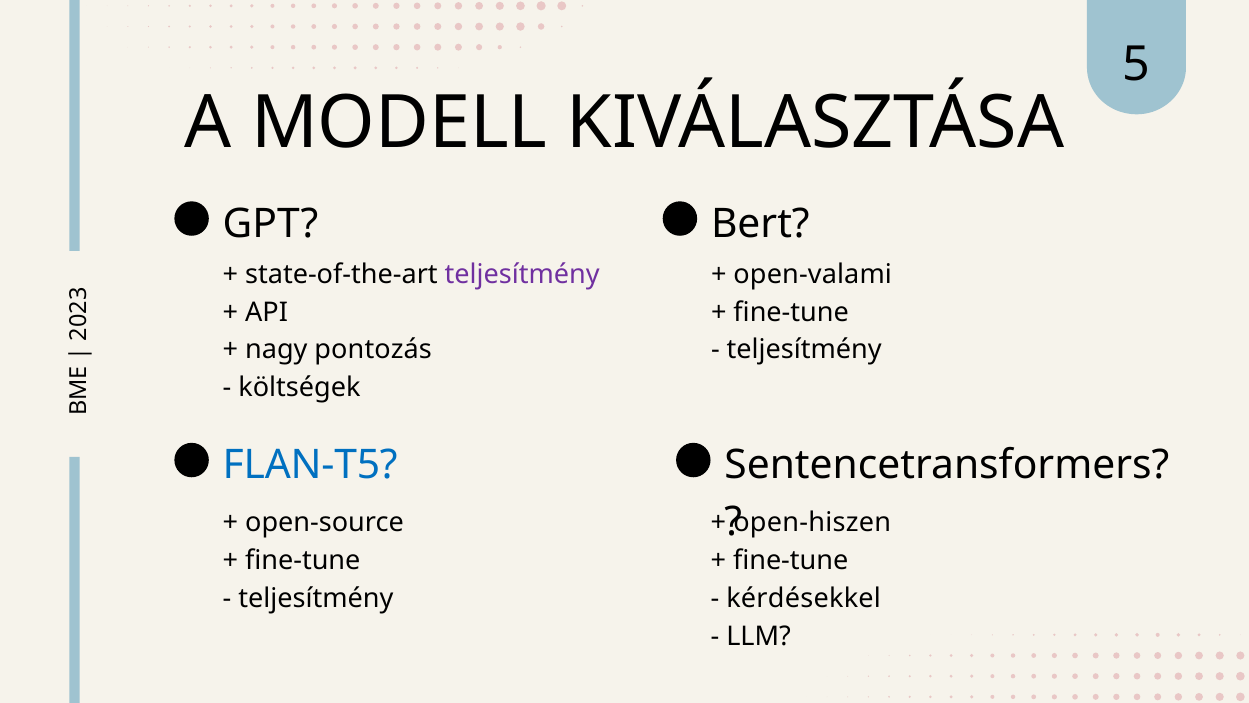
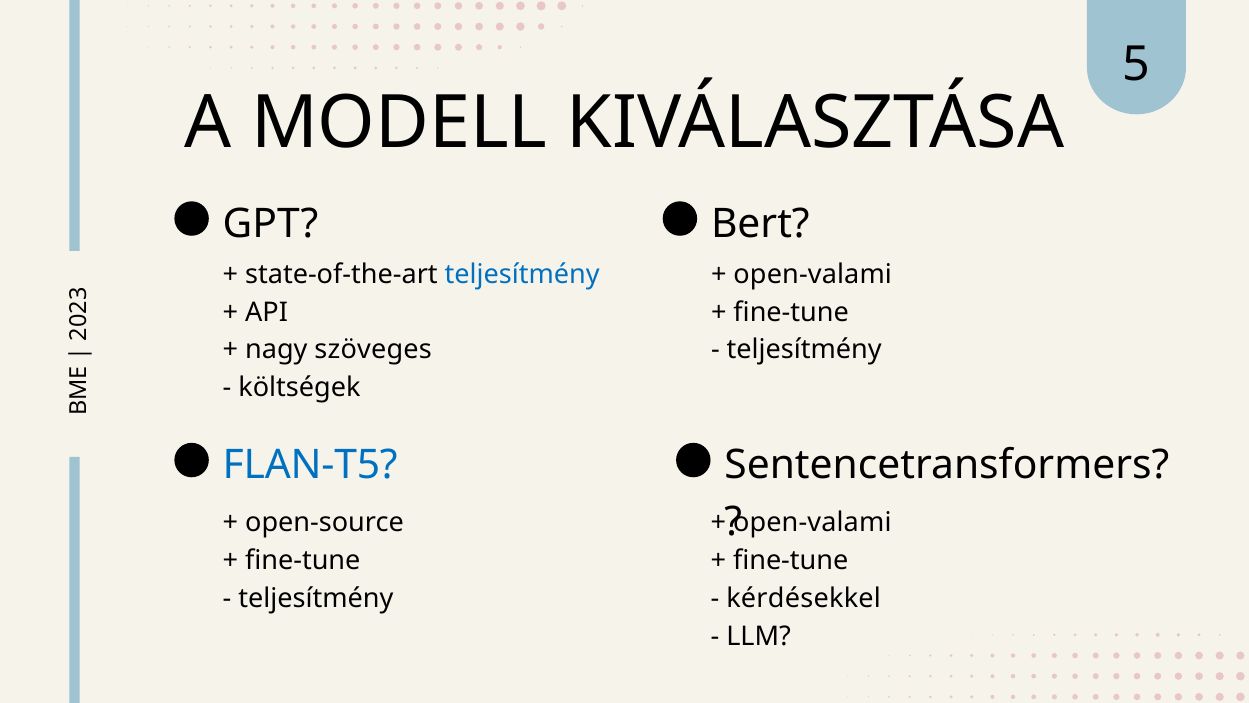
teljesítmény colour: purple -> blue (522, 274)
pontozás: pontozás -> szöveges (373, 350)
open-hiszen: open-hiszen -> open-valami (812, 522)
